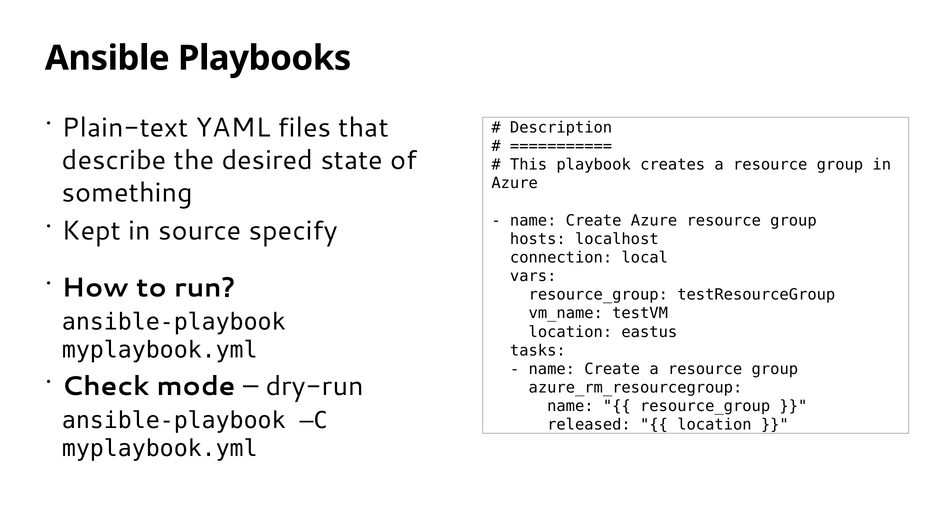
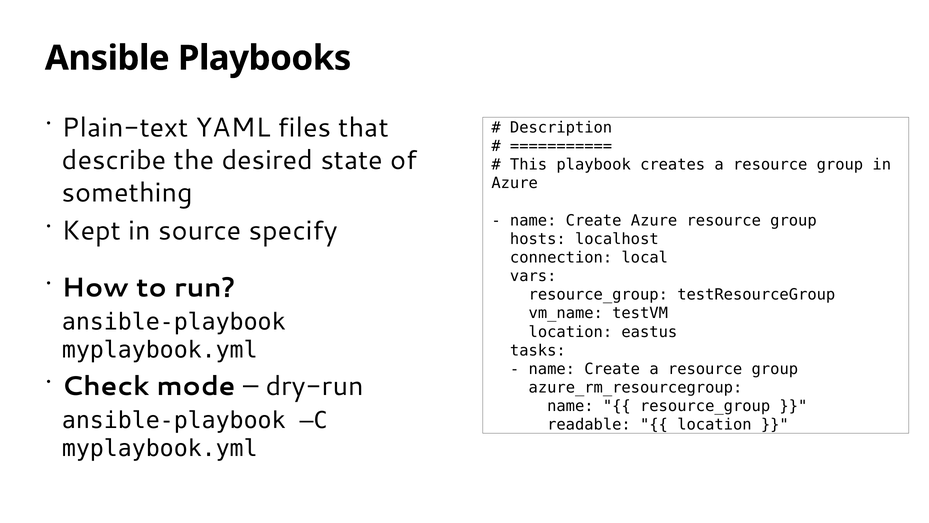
released: released -> readable (589, 425)
